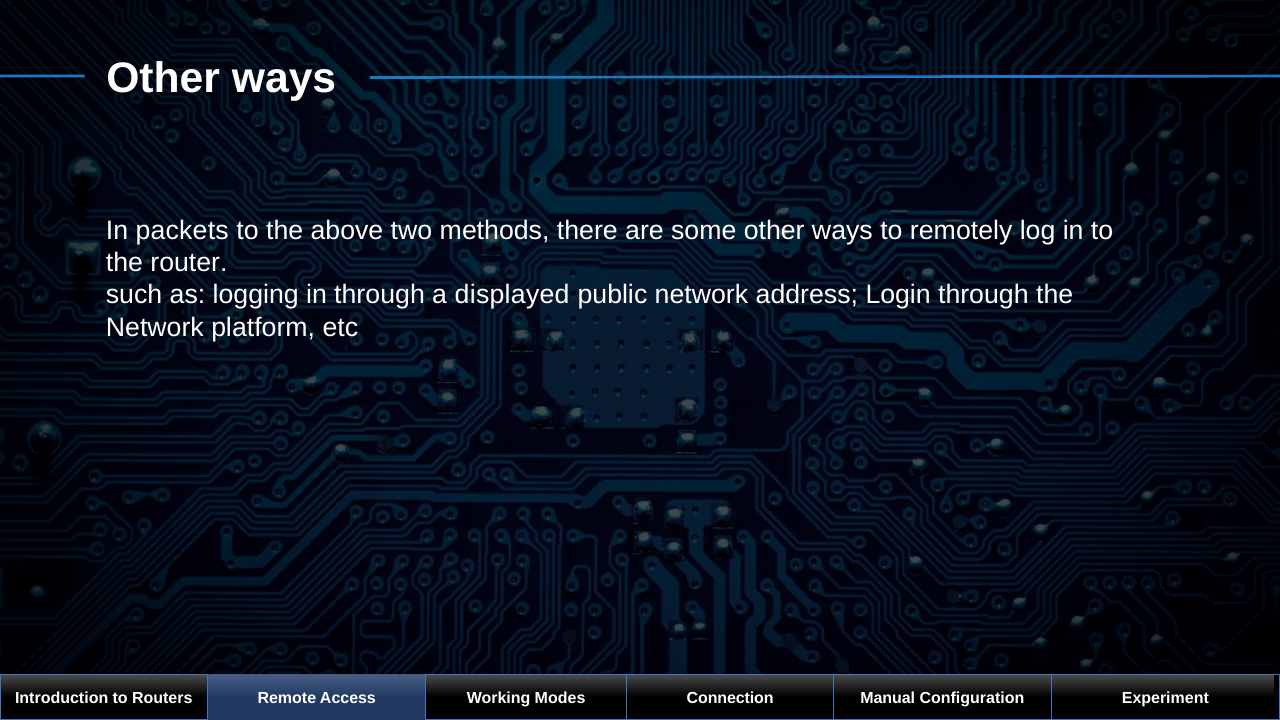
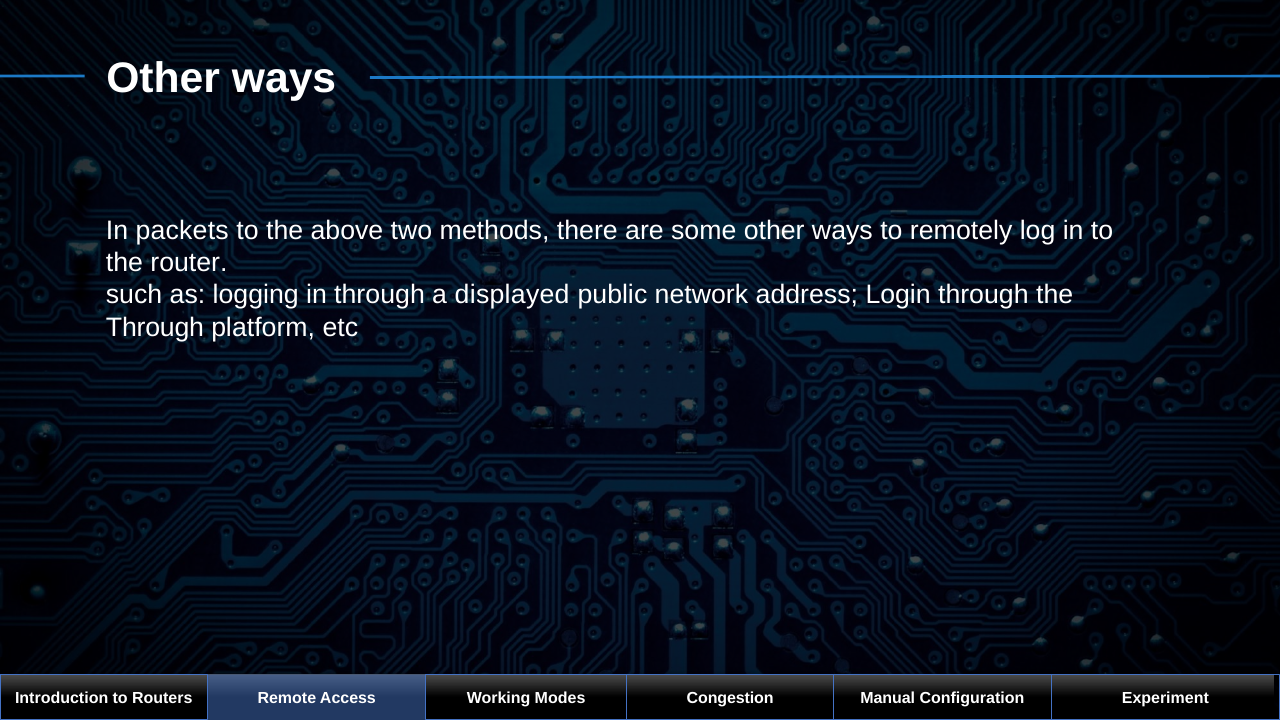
Network: Network -> Through (155, 327)
Connection: Connection -> Congestion (730, 698)
